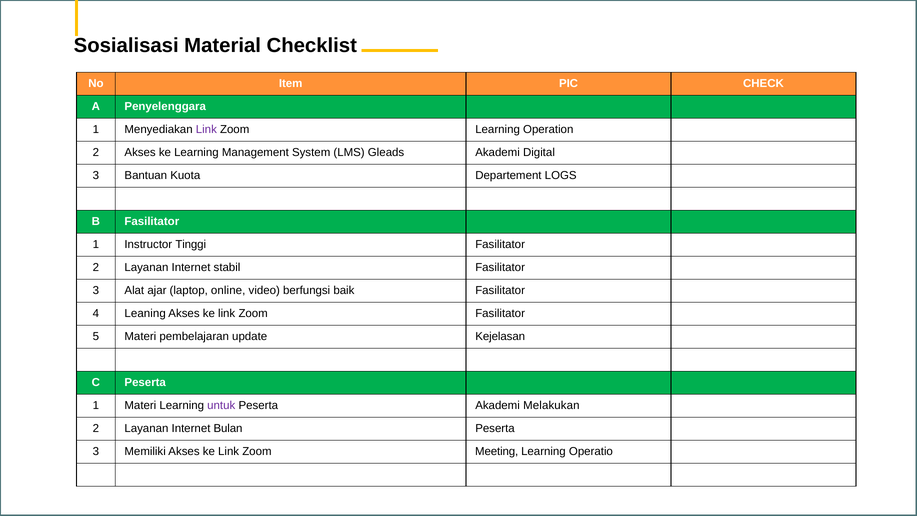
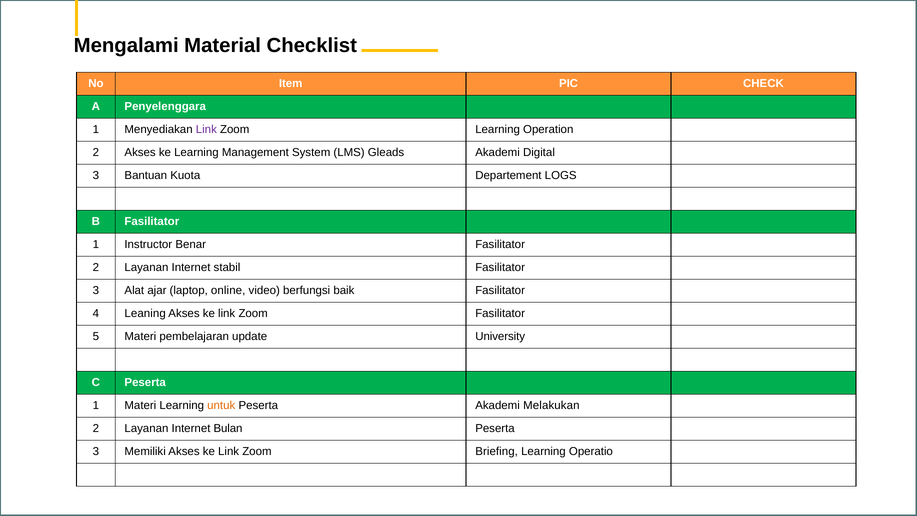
Sosialisasi: Sosialisasi -> Mengalami (126, 45)
Tinggi: Tinggi -> Benar (191, 244)
Kejelasan: Kejelasan -> University (500, 336)
untuk colour: purple -> orange (221, 405)
Meeting: Meeting -> Briefing (497, 451)
